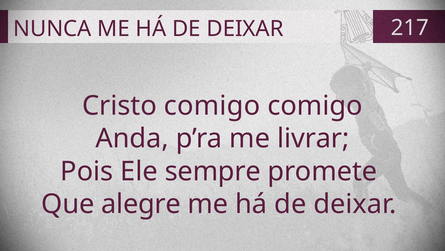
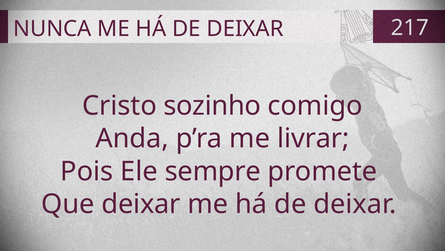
Cristo comigo: comigo -> sozinho (212, 106)
Que alegre: alegre -> deixar (141, 204)
